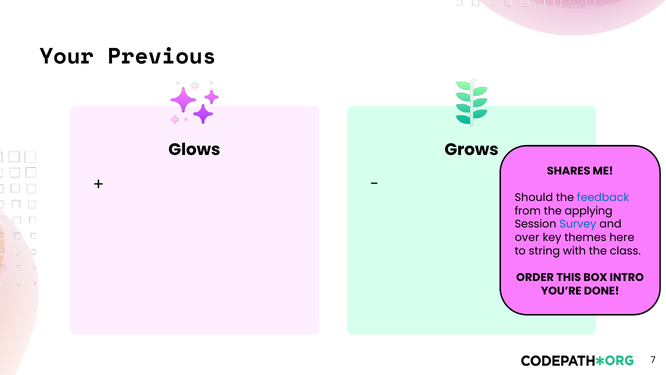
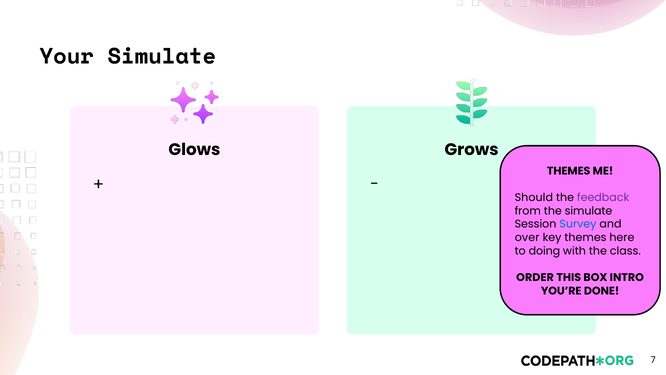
Previous: Previous -> Simulate (162, 57)
SHARES: SHARES -> THEMES (569, 171)
feedback colour: blue -> purple (603, 197)
the applying: applying -> simulate (589, 211)
string: string -> doing (544, 251)
